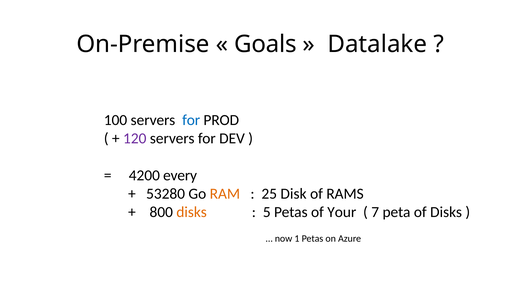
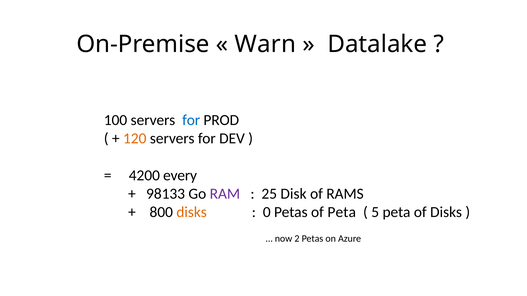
Goals: Goals -> Warn (265, 44)
120 colour: purple -> orange (135, 139)
53280: 53280 -> 98133 (166, 194)
RAM colour: orange -> purple (225, 194)
5: 5 -> 0 (267, 213)
of Your: Your -> Peta (342, 213)
7: 7 -> 5 (375, 213)
1: 1 -> 2 (297, 239)
